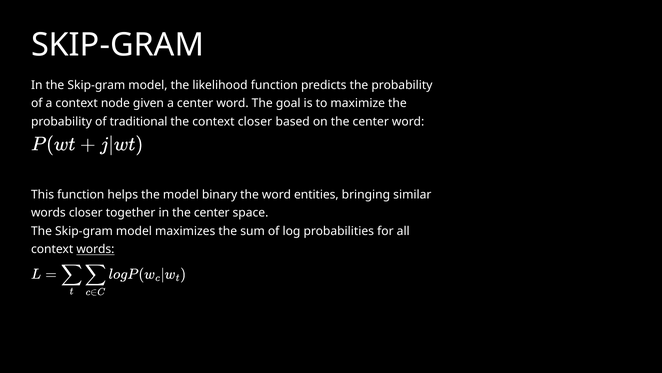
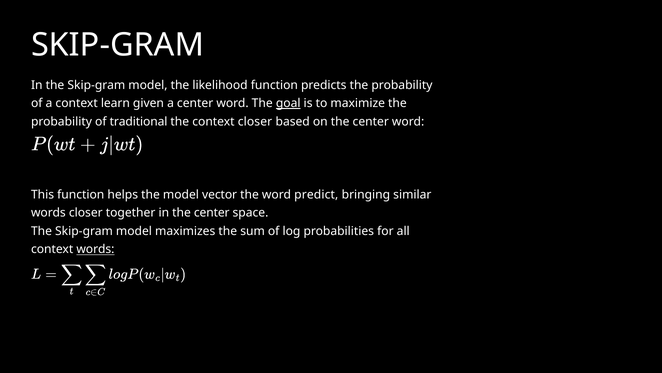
node: node -> learn (115, 103)
goal underline: none -> present (288, 103)
binary: binary -> vector (220, 194)
entities: entities -> predict (316, 194)
